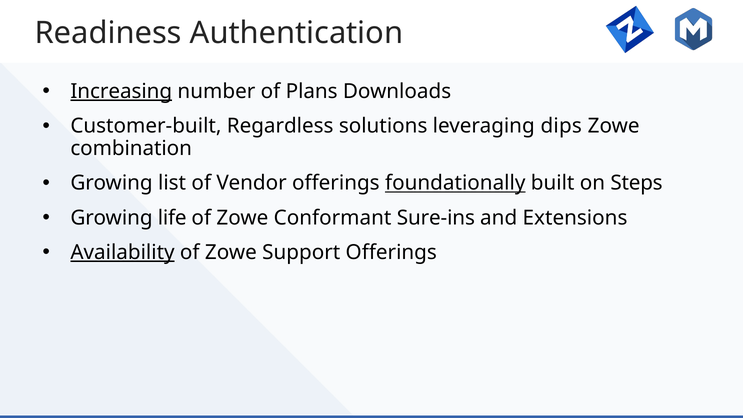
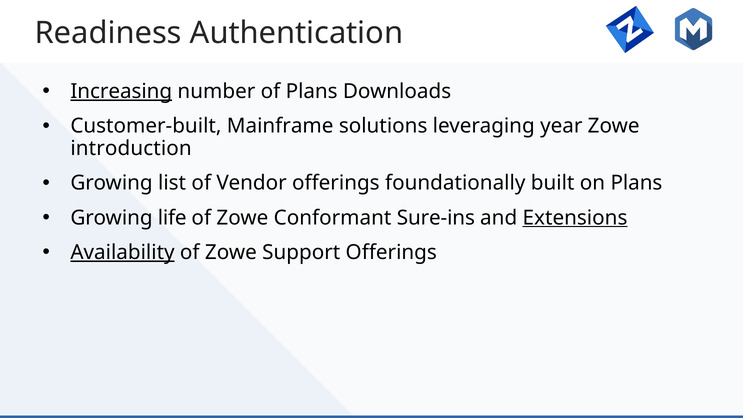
Regardless: Regardless -> Mainframe (280, 126)
dips: dips -> year (561, 126)
combination: combination -> introduction (131, 148)
foundationally underline: present -> none (455, 183)
on Steps: Steps -> Plans (636, 183)
Extensions underline: none -> present (575, 218)
